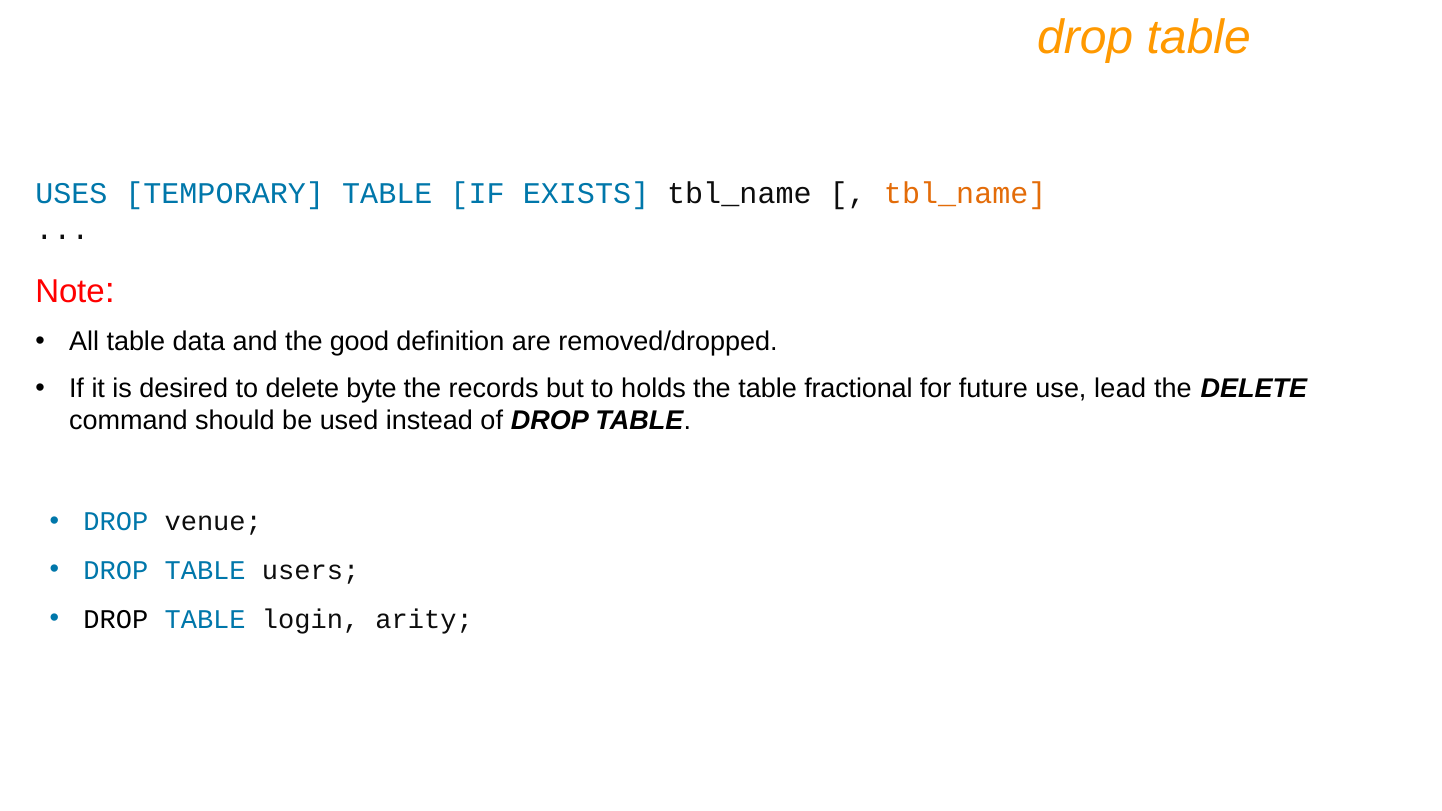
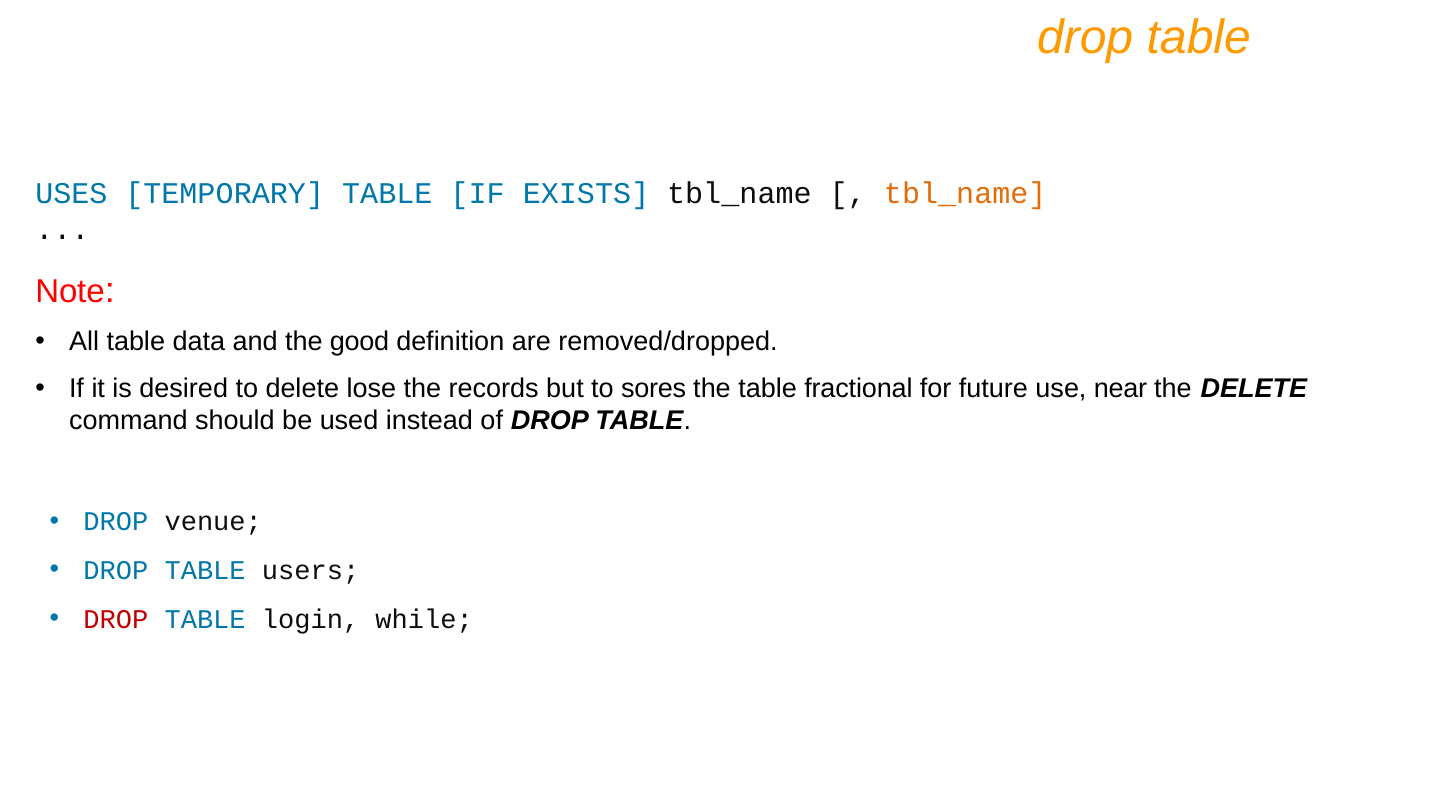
byte: byte -> lose (371, 389)
holds: holds -> sores (654, 389)
lead: lead -> near (1120, 389)
DROP colour: black -> red (116, 619)
arity: arity -> while (424, 619)
